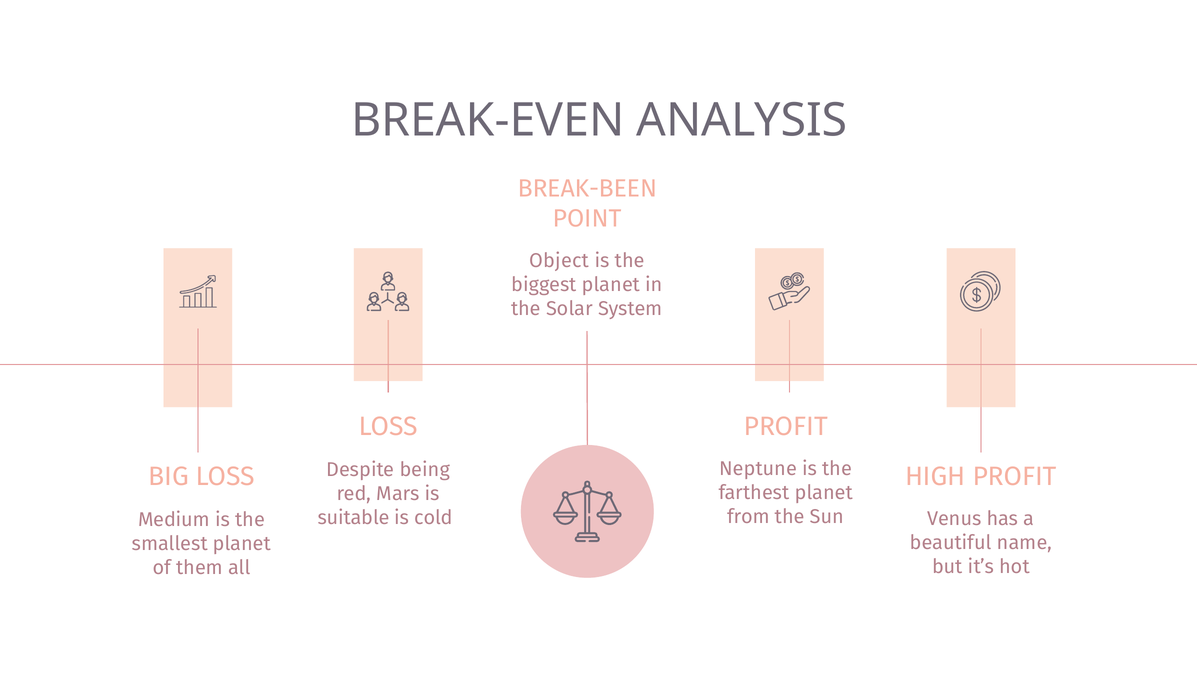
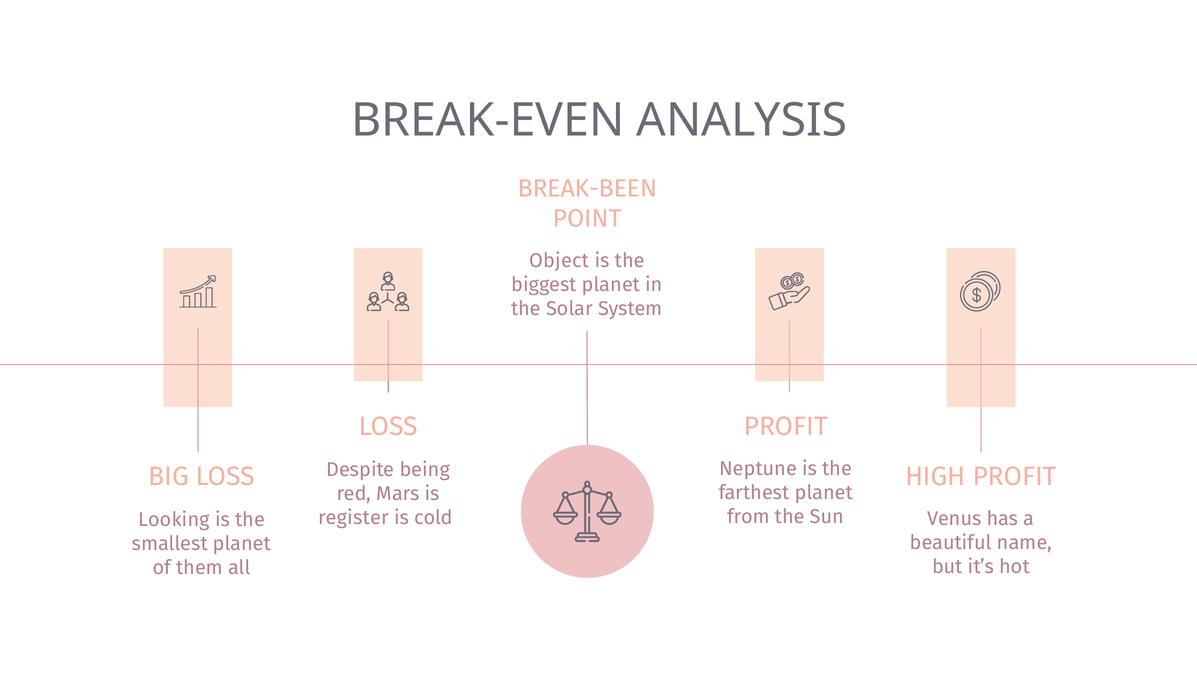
suitable: suitable -> register (353, 518)
Medium: Medium -> Looking (174, 520)
